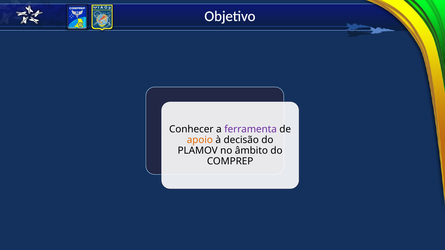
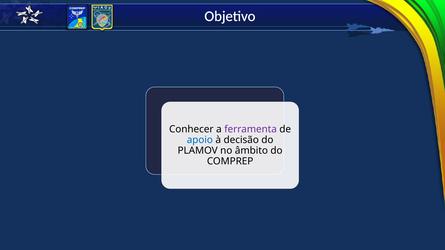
apoio colour: orange -> blue (200, 140)
